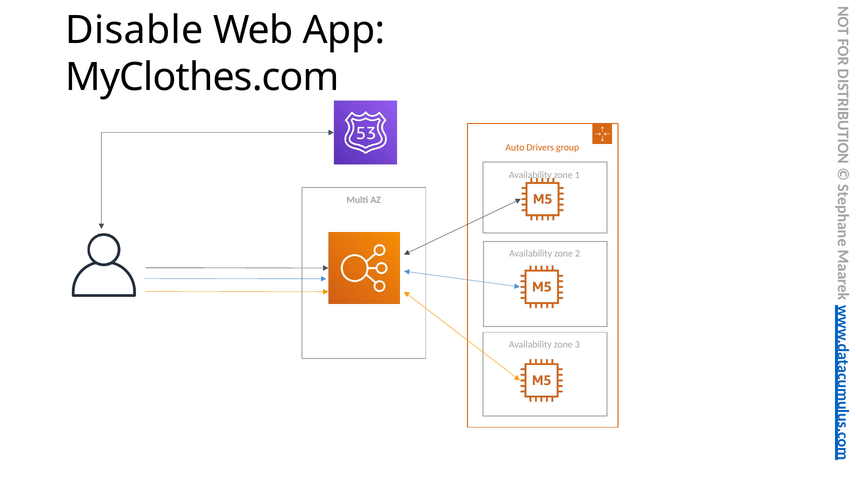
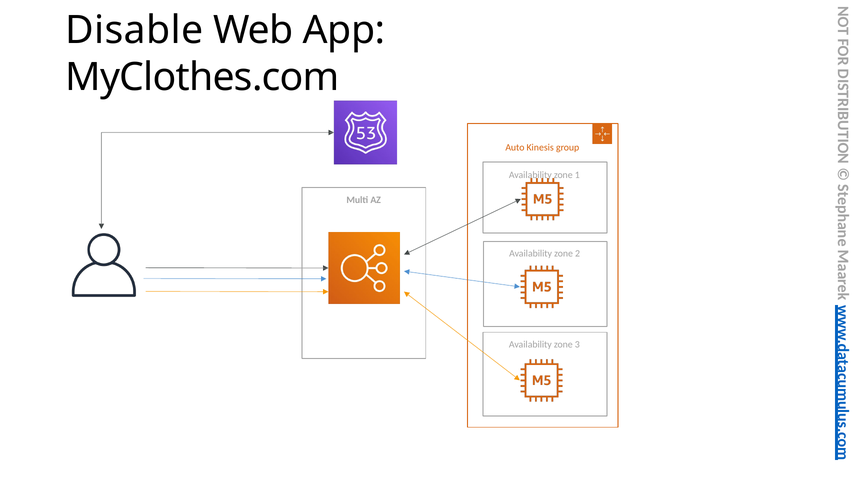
Drivers: Drivers -> Kinesis (540, 148)
